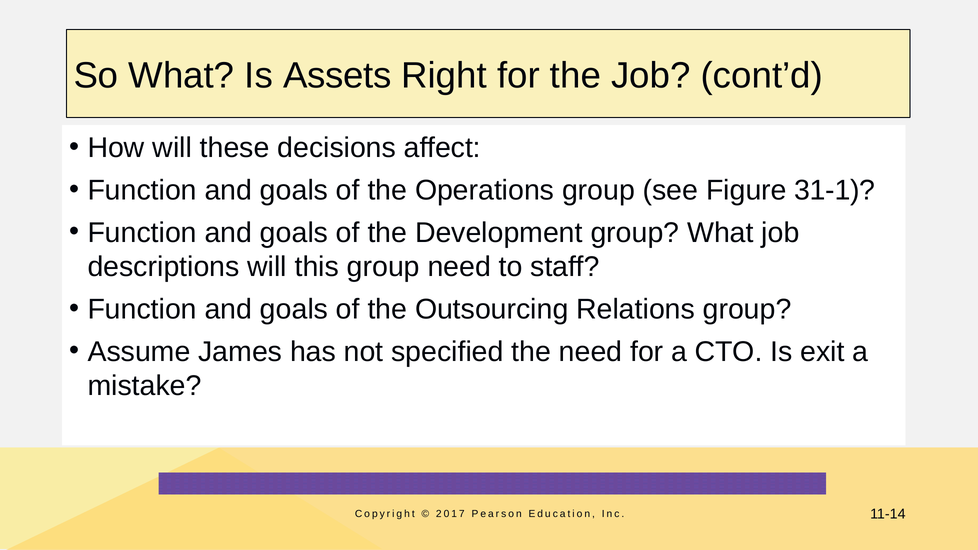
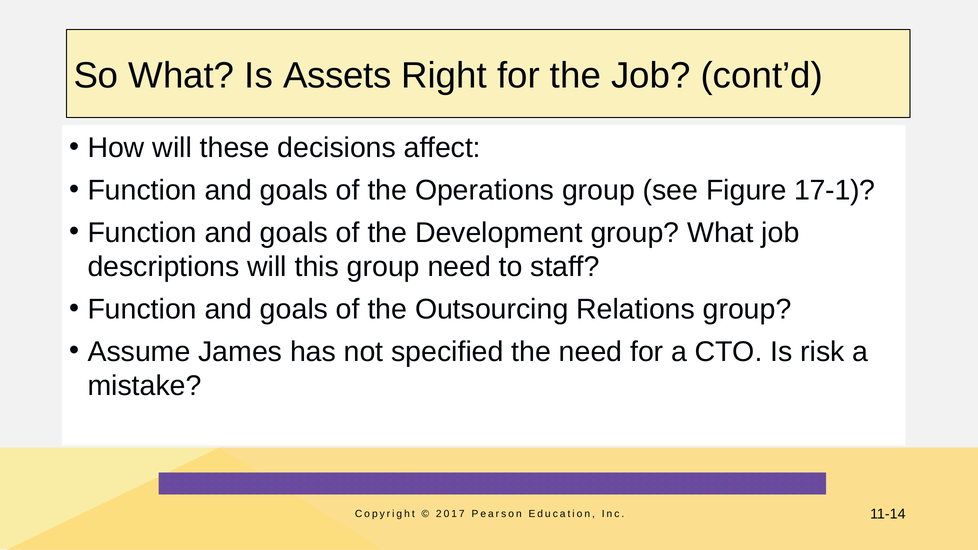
31-1: 31-1 -> 17-1 (835, 190)
exit: exit -> risk (822, 352)
